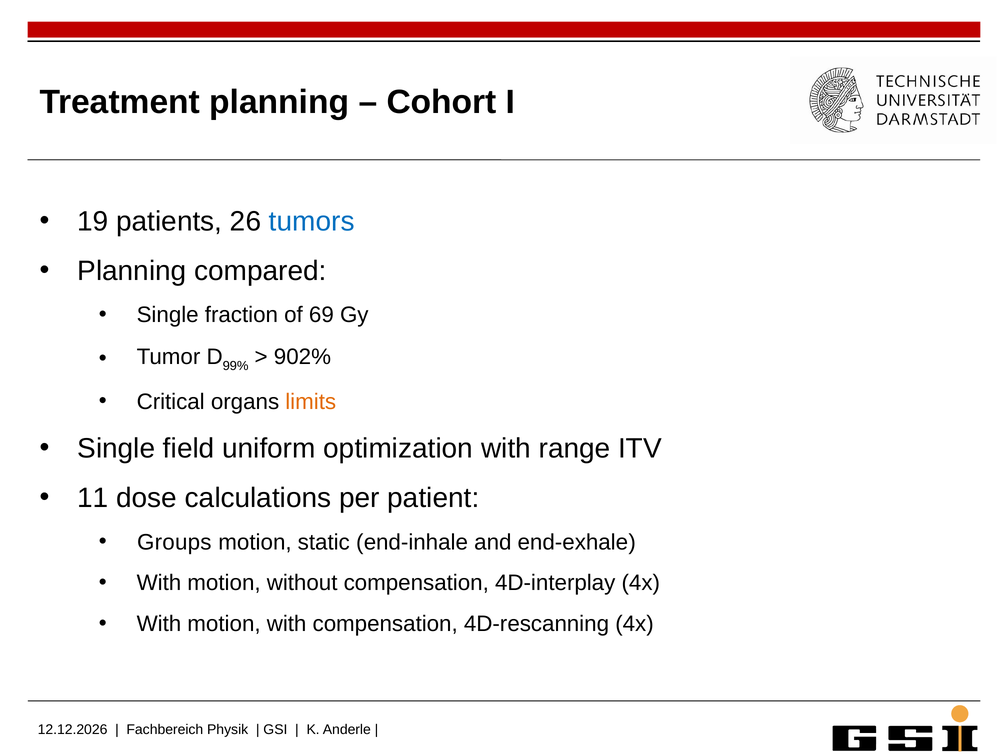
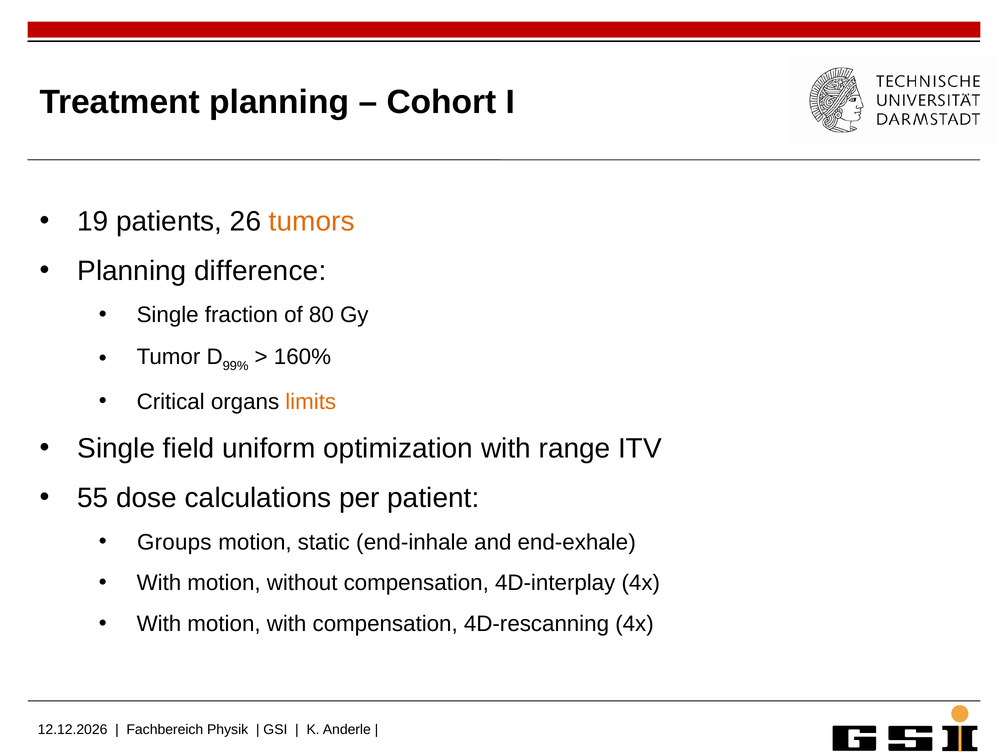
tumors colour: blue -> orange (312, 221)
compared: compared -> difference (260, 271)
69: 69 -> 80 (321, 315)
902%: 902% -> 160% (302, 357)
11: 11 -> 55 (93, 498)
